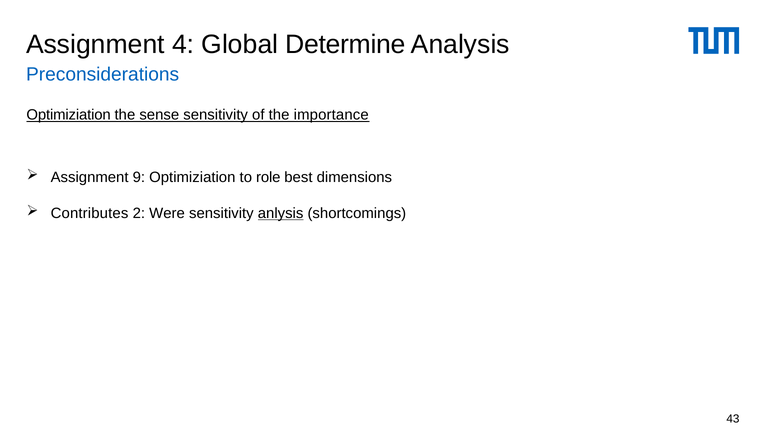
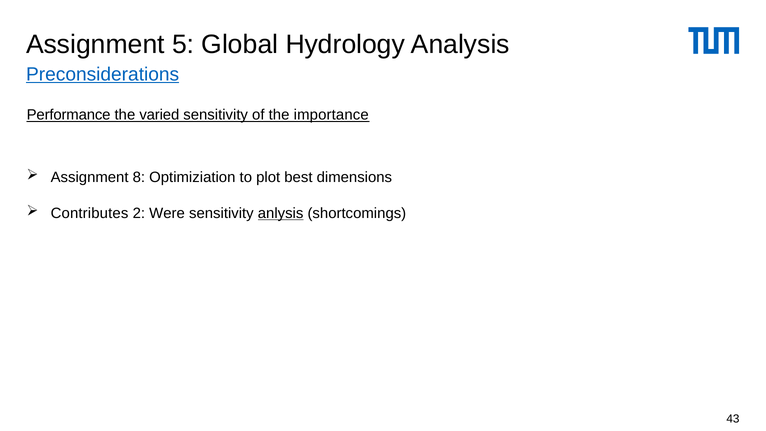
4: 4 -> 5 (183, 45)
Determine: Determine -> Hydrology (345, 45)
Preconsiderations underline: none -> present (103, 74)
Optimiziation: Optimiziation -> Performance (69, 115)
sense: sense -> varied (159, 115)
9: 9 -> 8 (139, 177)
role: role -> plot (268, 177)
